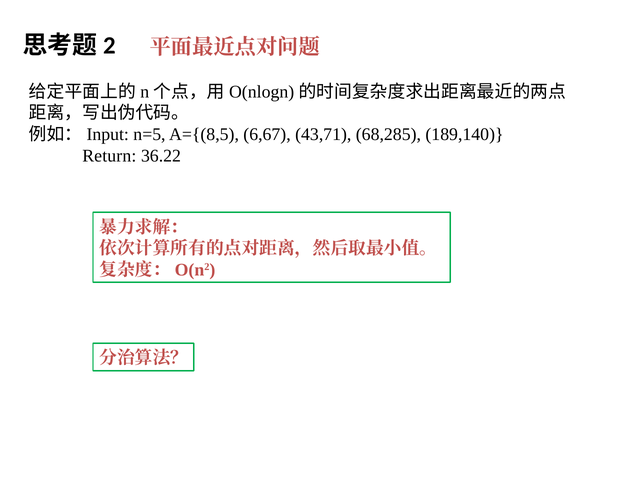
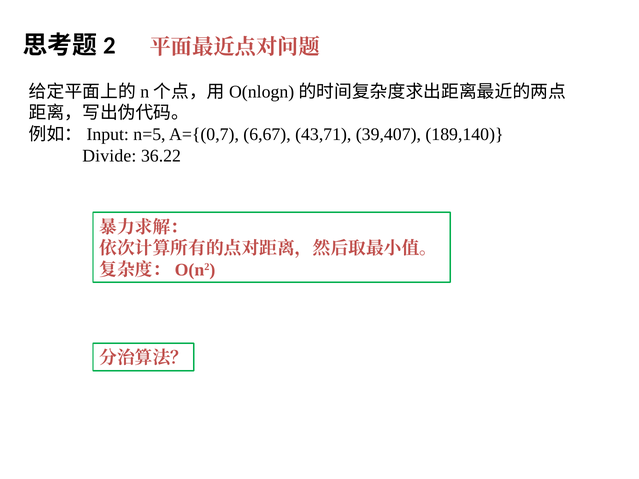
A={(8,5: A={(8,5 -> A={(0,7 (204, 134)
68,285: 68,285 -> 39,407 (388, 134)
Return: Return -> Divide (109, 156)
